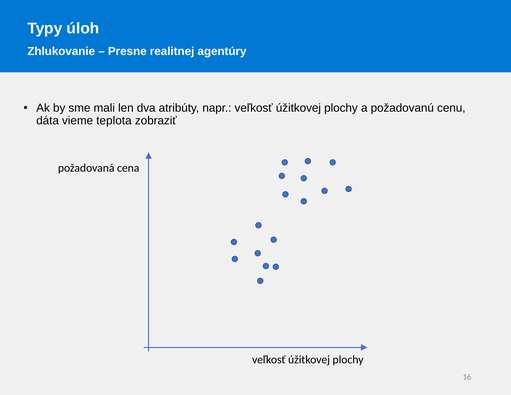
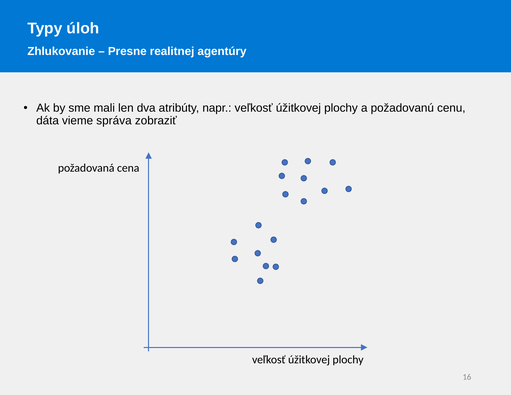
teplota: teplota -> správa (114, 120)
